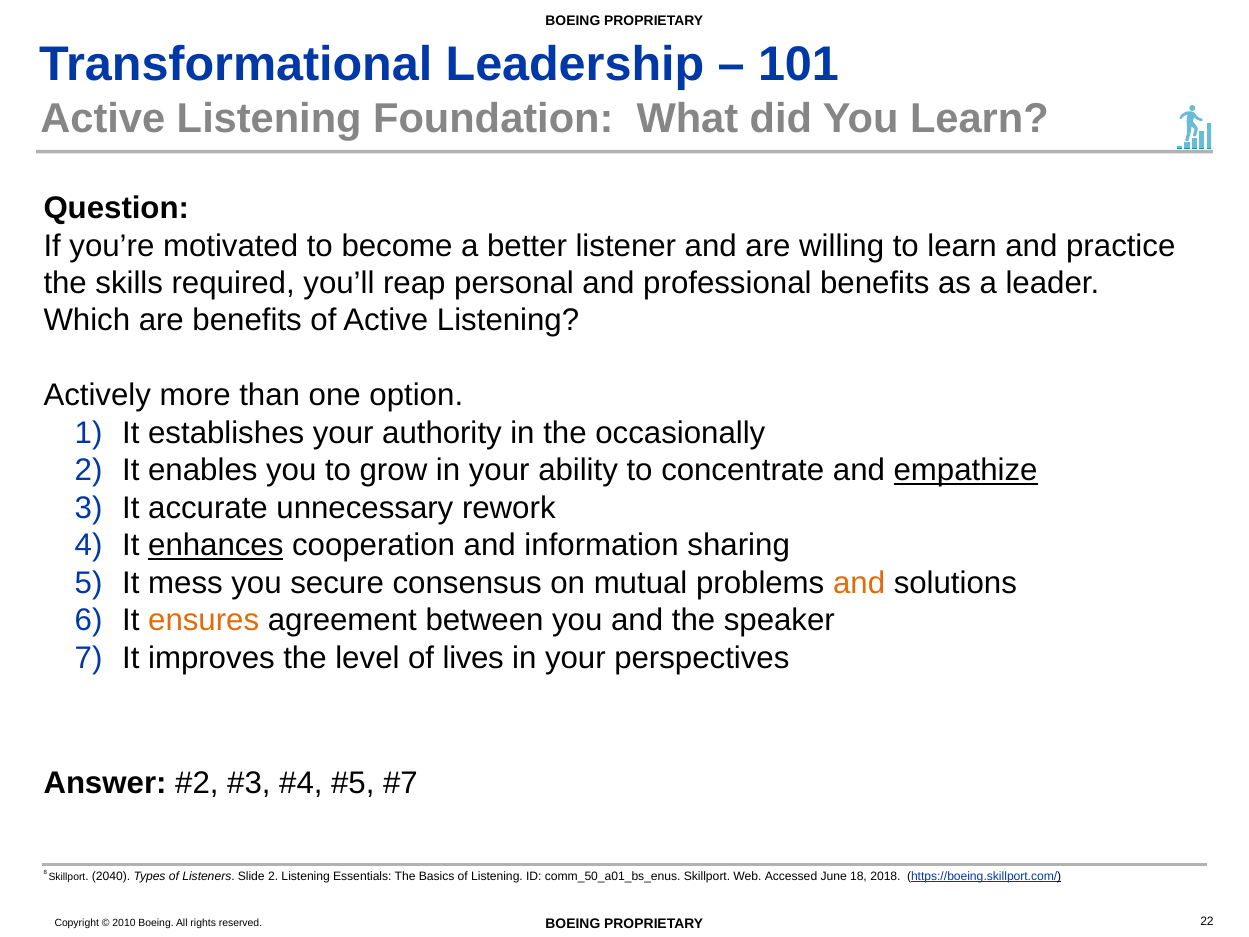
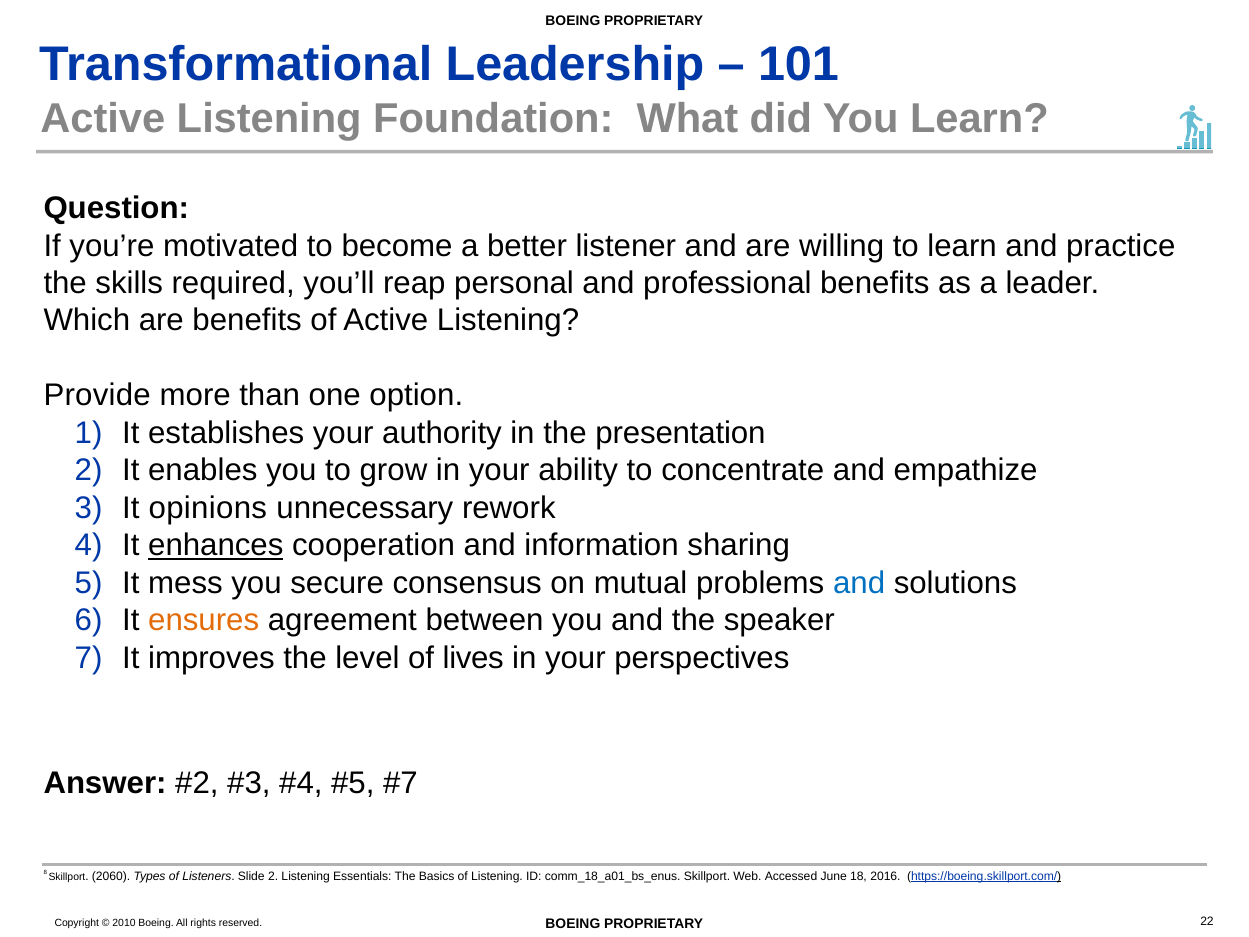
Actively: Actively -> Provide (97, 396)
occasionally: occasionally -> presentation (680, 433)
empathize underline: present -> none (966, 470)
accurate: accurate -> opinions (208, 508)
and colour: orange -> blue (859, 583)
2040: 2040 -> 2060 (111, 876)
comm_50_a01_bs_enus: comm_50_a01_bs_enus -> comm_18_a01_bs_enus (613, 876)
2018: 2018 -> 2016 (885, 876)
